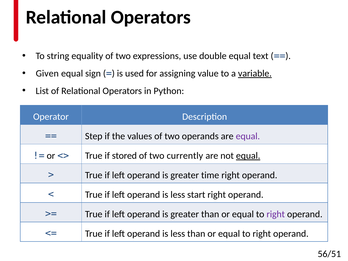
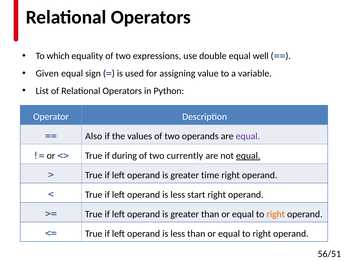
string: string -> which (58, 56)
text: text -> well (261, 56)
variable underline: present -> none (255, 73)
Step: Step -> Also (94, 136)
stored: stored -> during (124, 156)
right colour: purple -> orange (276, 214)
